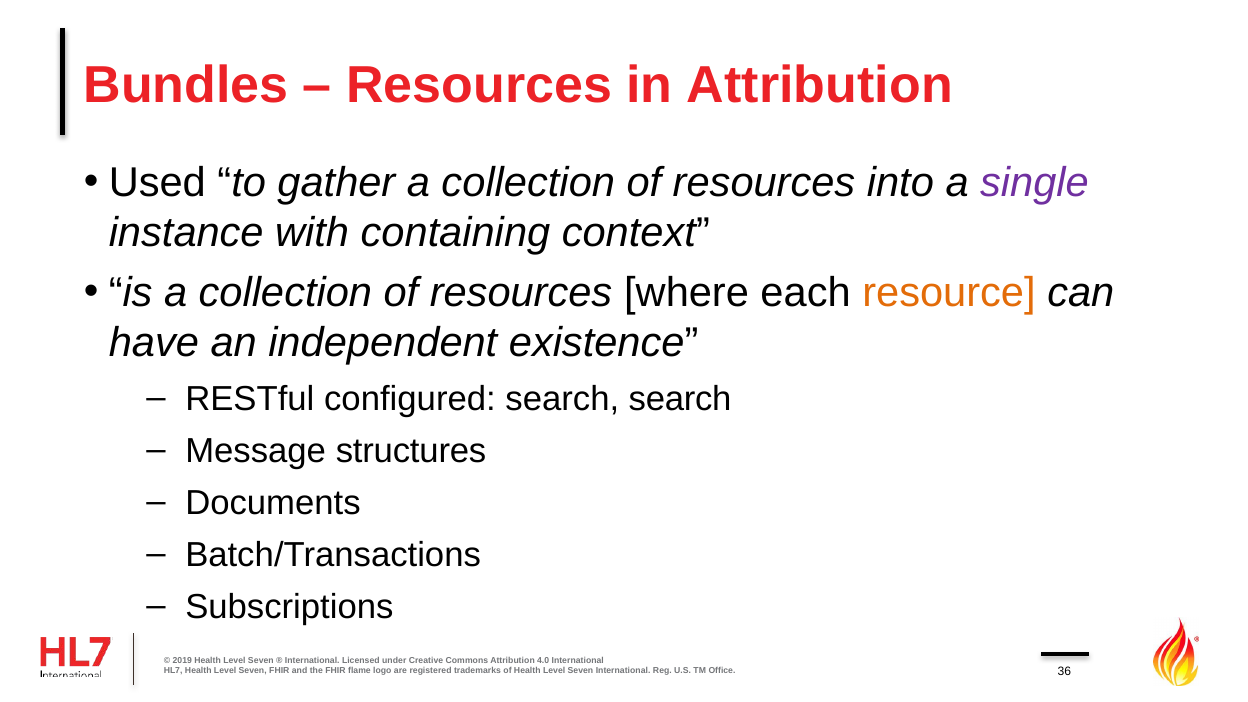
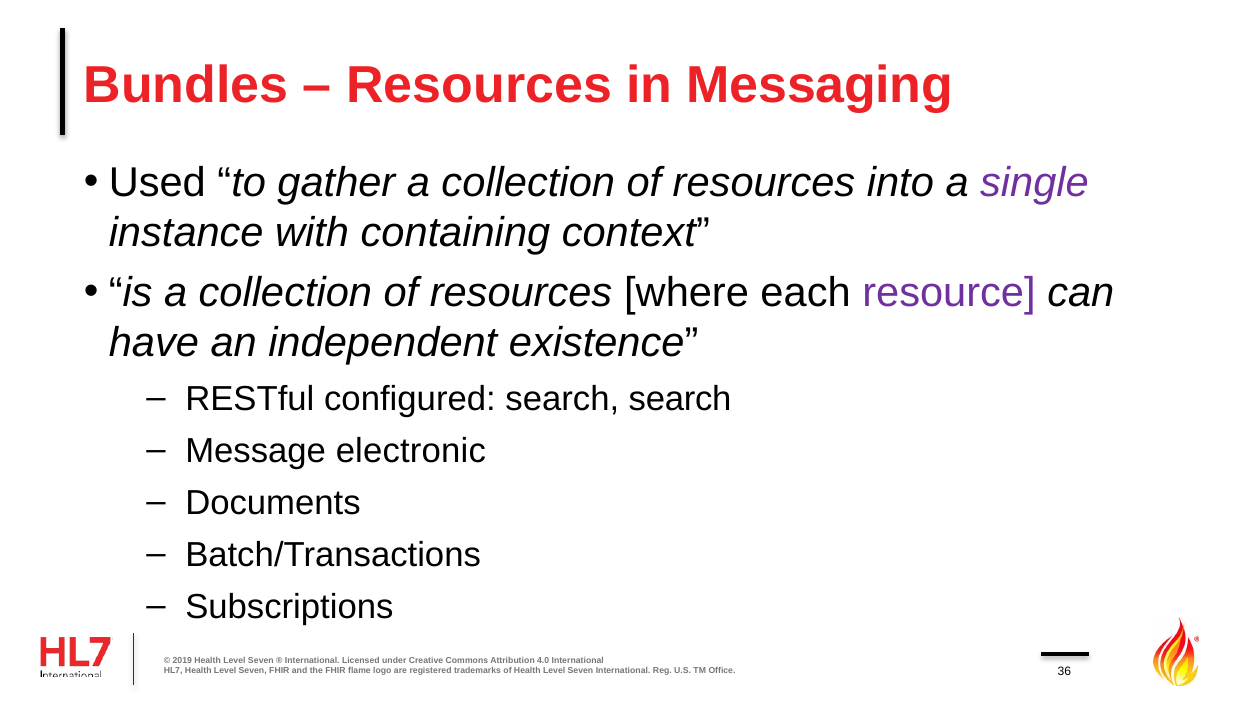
in Attribution: Attribution -> Messaging (820, 85)
resource colour: orange -> purple (949, 293)
structures: structures -> electronic (411, 451)
